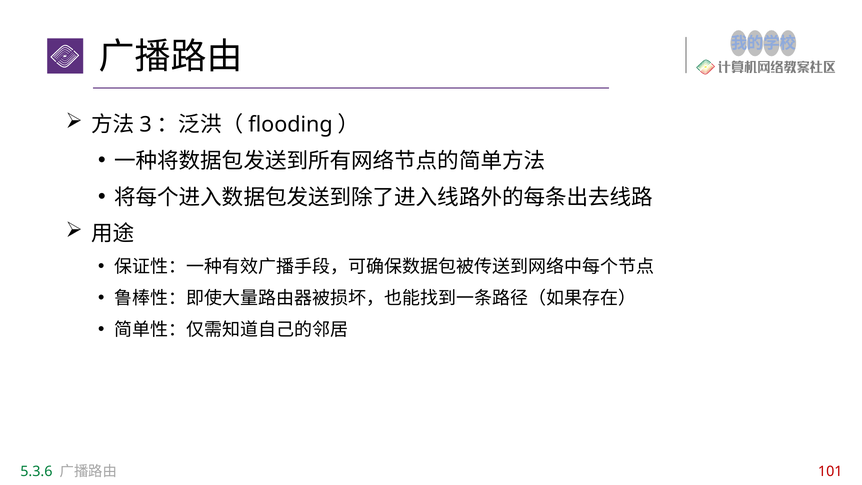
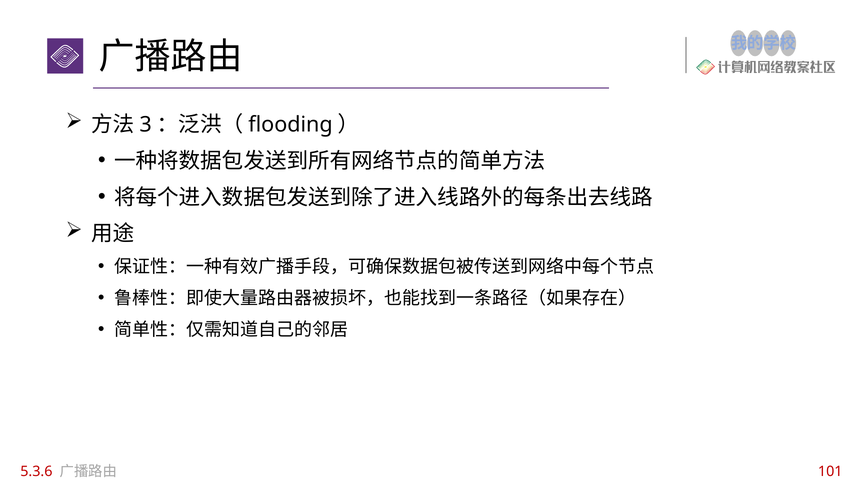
5.3.6 colour: green -> red (36, 472)
